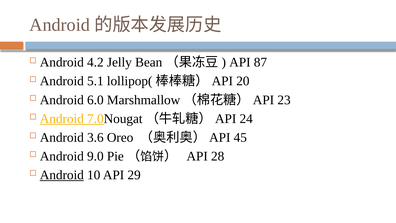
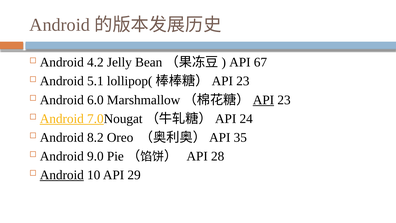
87: 87 -> 67 (260, 62)
20: 20 -> 23 (243, 81)
API underline: none -> present (263, 100)
3.6: 3.6 -> 8.2 (95, 137)
45: 45 -> 35 (240, 137)
